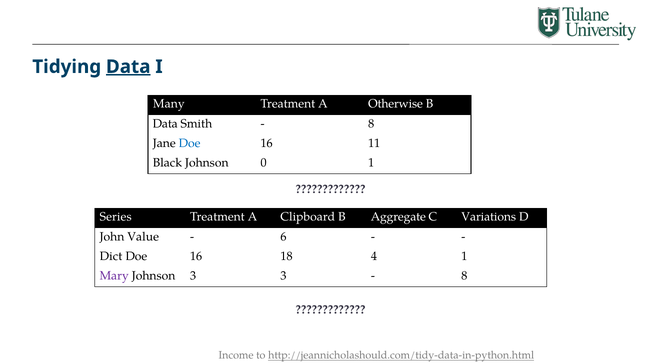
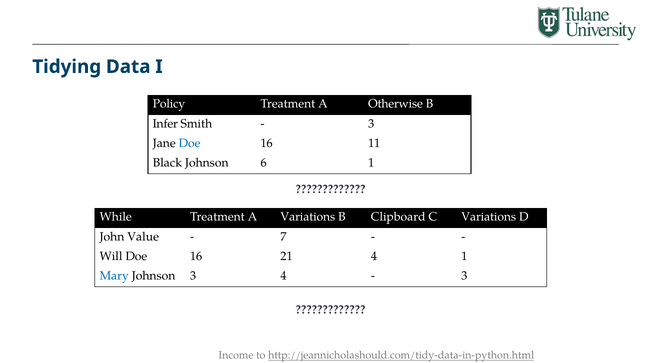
Data underline: present -> none (128, 67)
Many: Many -> Policy (169, 104)
Data: Data -> Infer (165, 124)
8: 8 -> 3 (371, 124)
0: 0 -> 6 (264, 163)
Series: Series -> While (116, 217)
A Clipboard: Clipboard -> Variations (308, 217)
Aggregate: Aggregate -> Clipboard (398, 217)
6: 6 -> 7 (284, 237)
Dict: Dict -> Will (111, 256)
18: 18 -> 21 (287, 256)
Mary colour: purple -> blue (114, 276)
3 3: 3 -> 4 (284, 276)
8: 8 -> 3 (464, 276)
